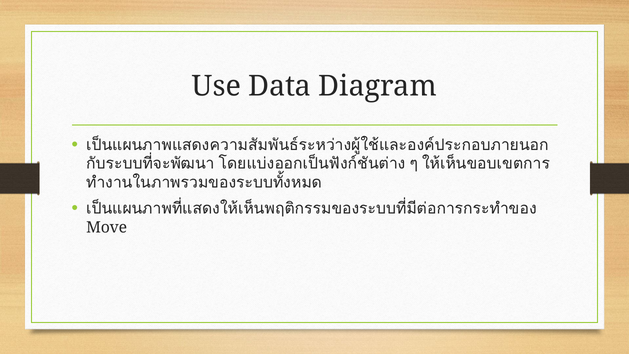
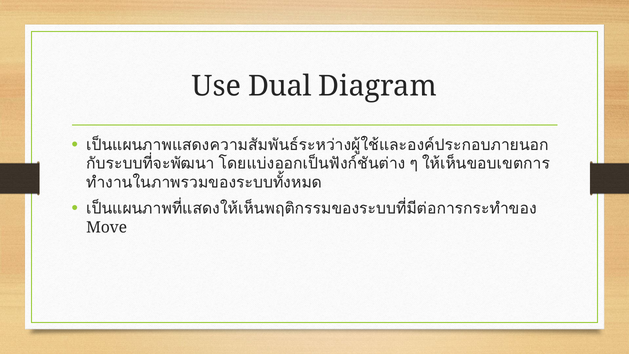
Data: Data -> Dual (280, 86)
